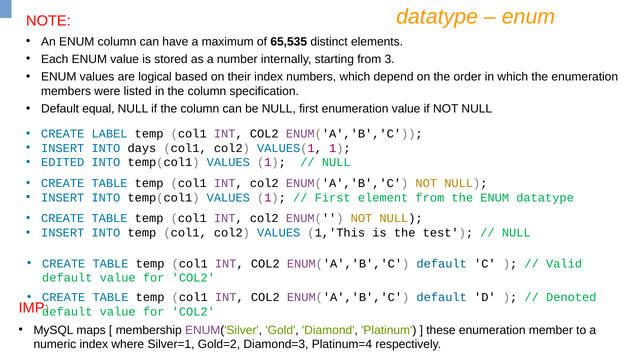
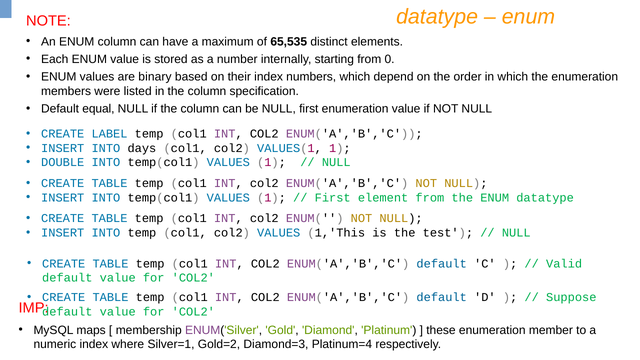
3: 3 -> 0 (390, 59)
logical: logical -> binary (155, 77)
EDITED: EDITED -> DOUBLE (63, 162)
Denoted: Denoted -> Suppose (571, 297)
